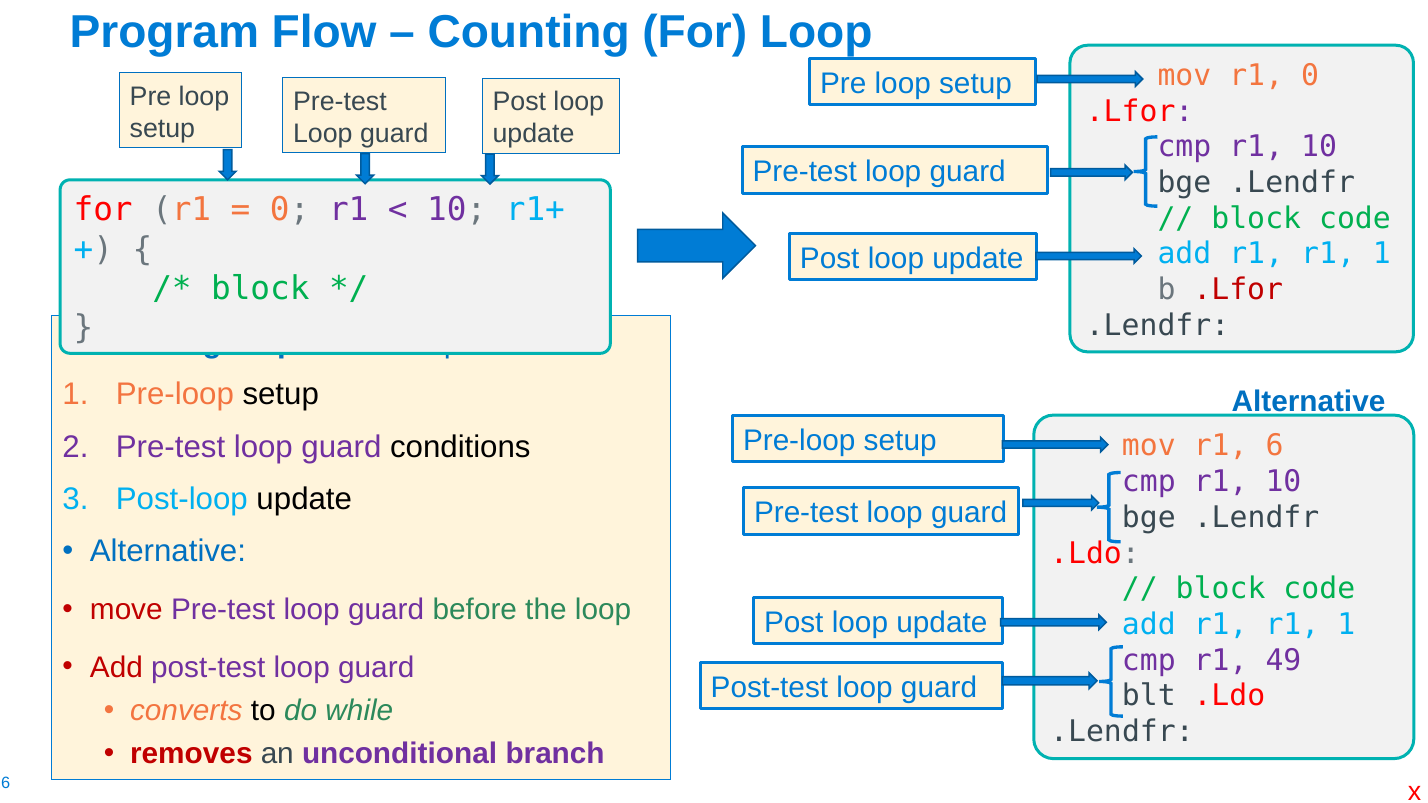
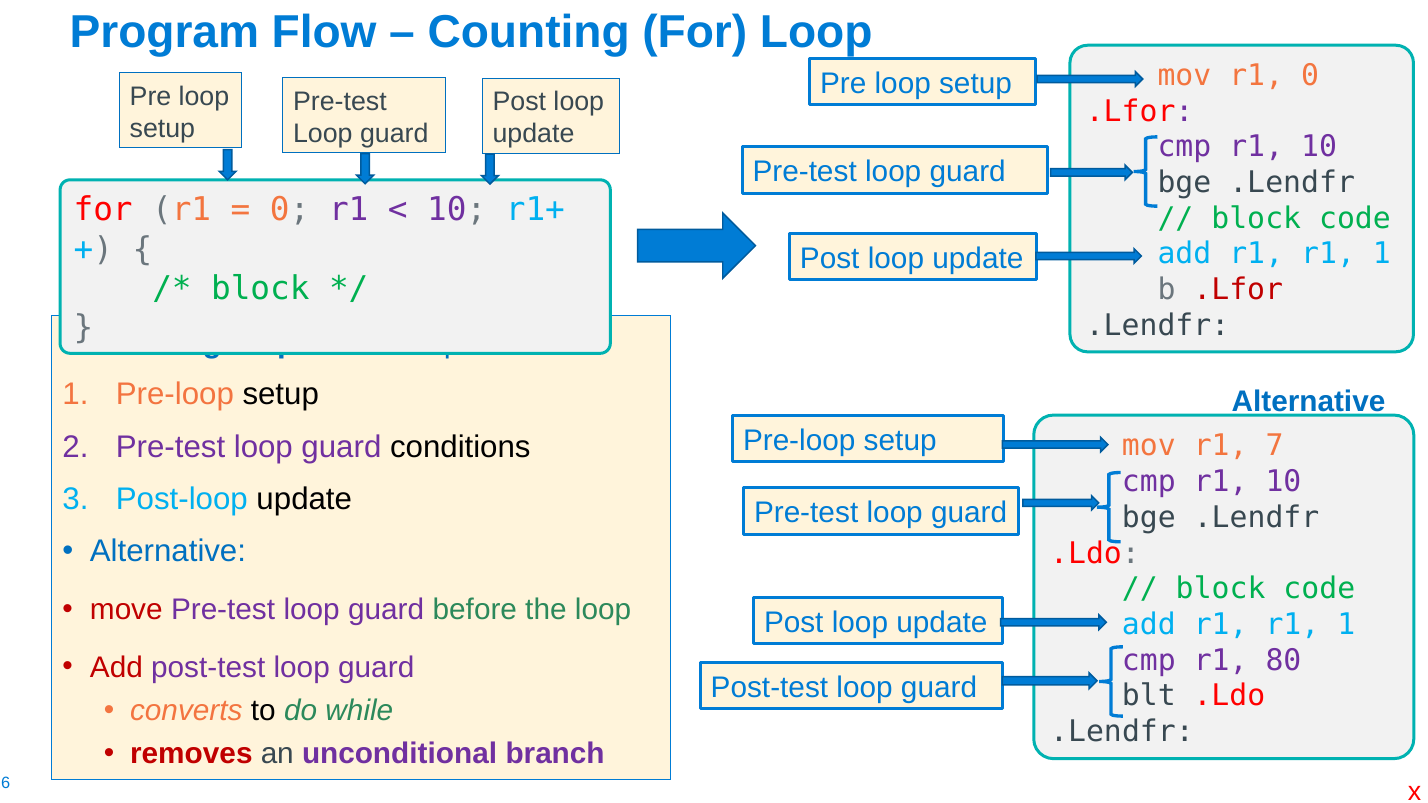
6: 6 -> 7 (1275, 446)
49: 49 -> 80 (1283, 661)
